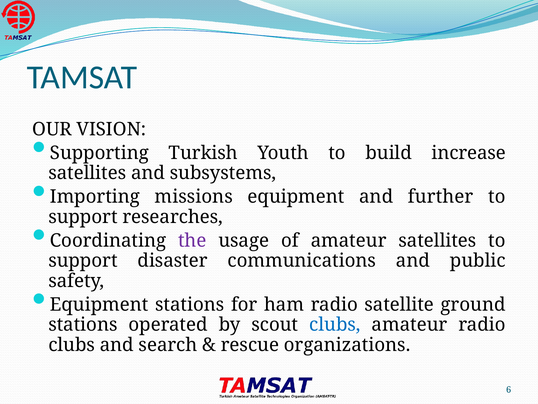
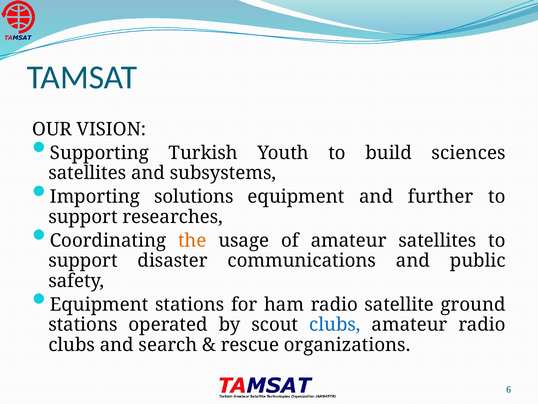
increase: increase -> sciences (469, 153)
missions: missions -> solutions (194, 196)
the colour: purple -> orange (192, 240)
